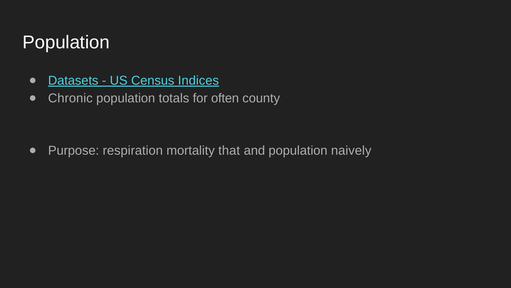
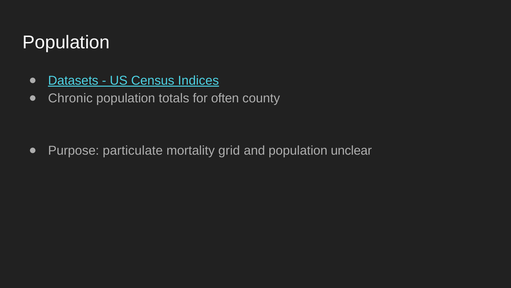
respiration: respiration -> particulate (133, 150)
that: that -> grid (229, 150)
naively: naively -> unclear (351, 150)
